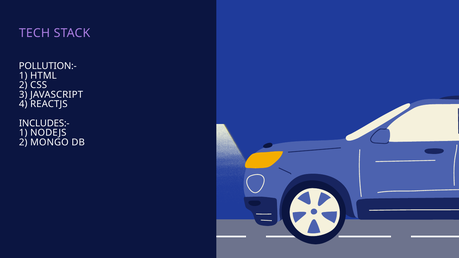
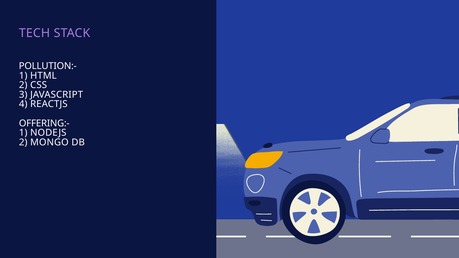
INCLUDES:-: INCLUDES:- -> OFFERING:- (44, 123)
